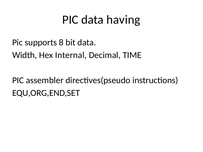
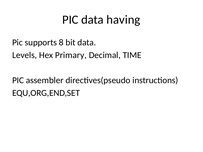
Width: Width -> Levels (25, 55)
Internal: Internal -> Primary (71, 55)
